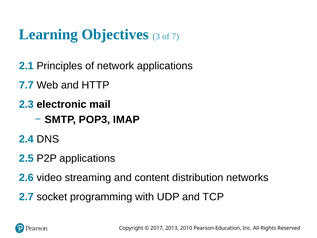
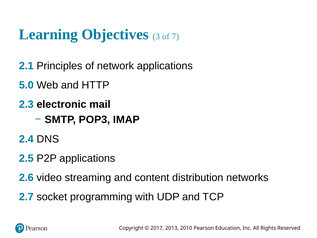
7.7: 7.7 -> 5.0 (26, 85)
